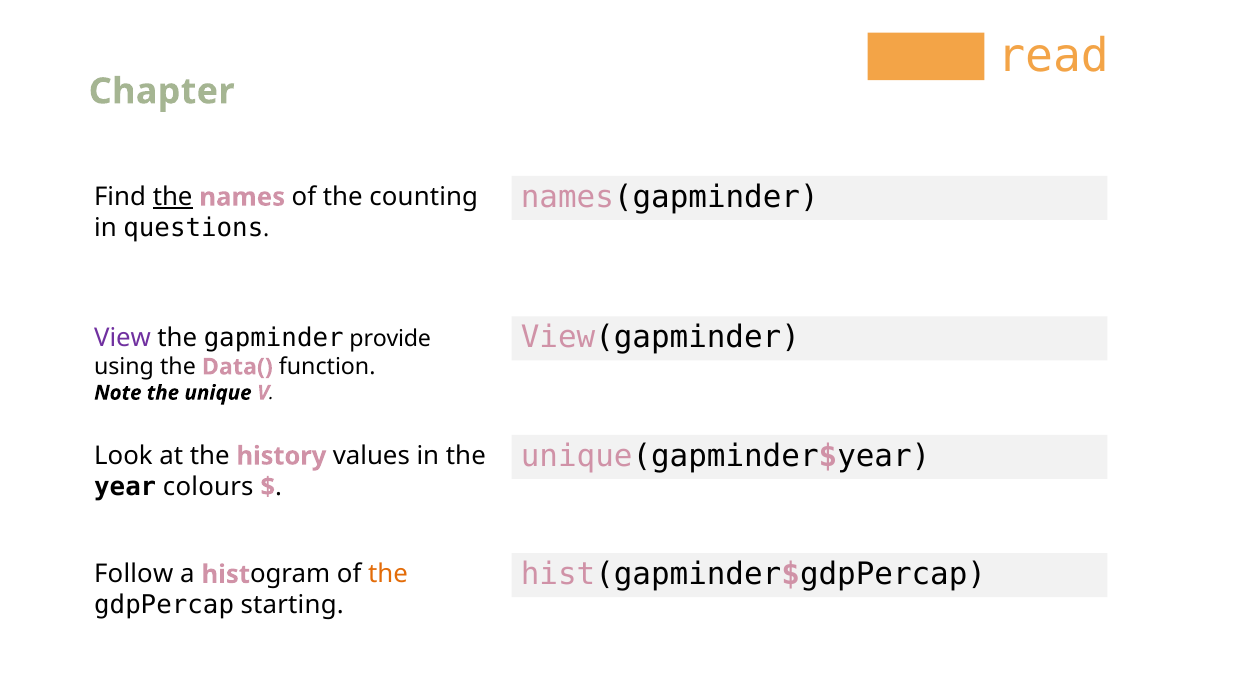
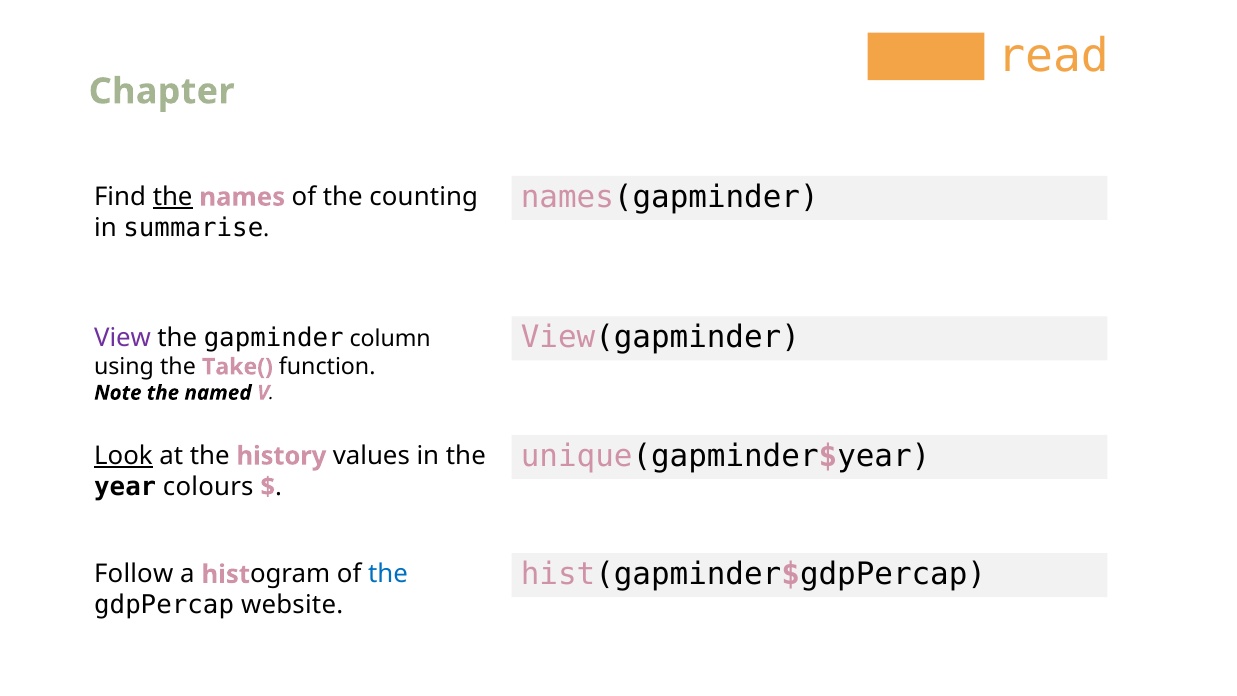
questions: questions -> summarise (193, 228)
provide: provide -> column (390, 338)
Data(: Data( -> Take( (237, 367)
unique: unique -> named (218, 393)
Look underline: none -> present (123, 456)
the colour: orange -> blue (388, 574)
starting: starting -> website (292, 605)
